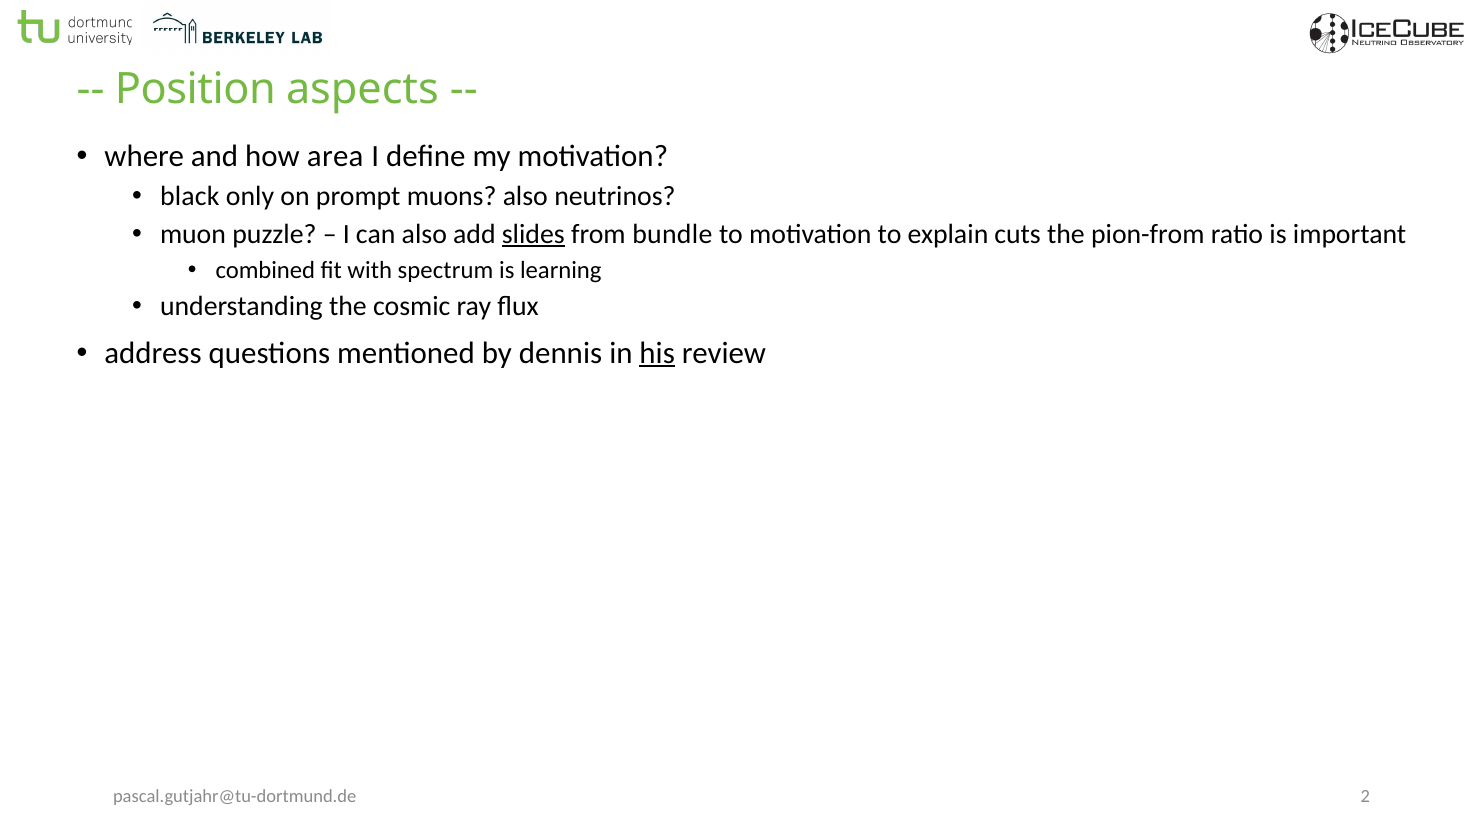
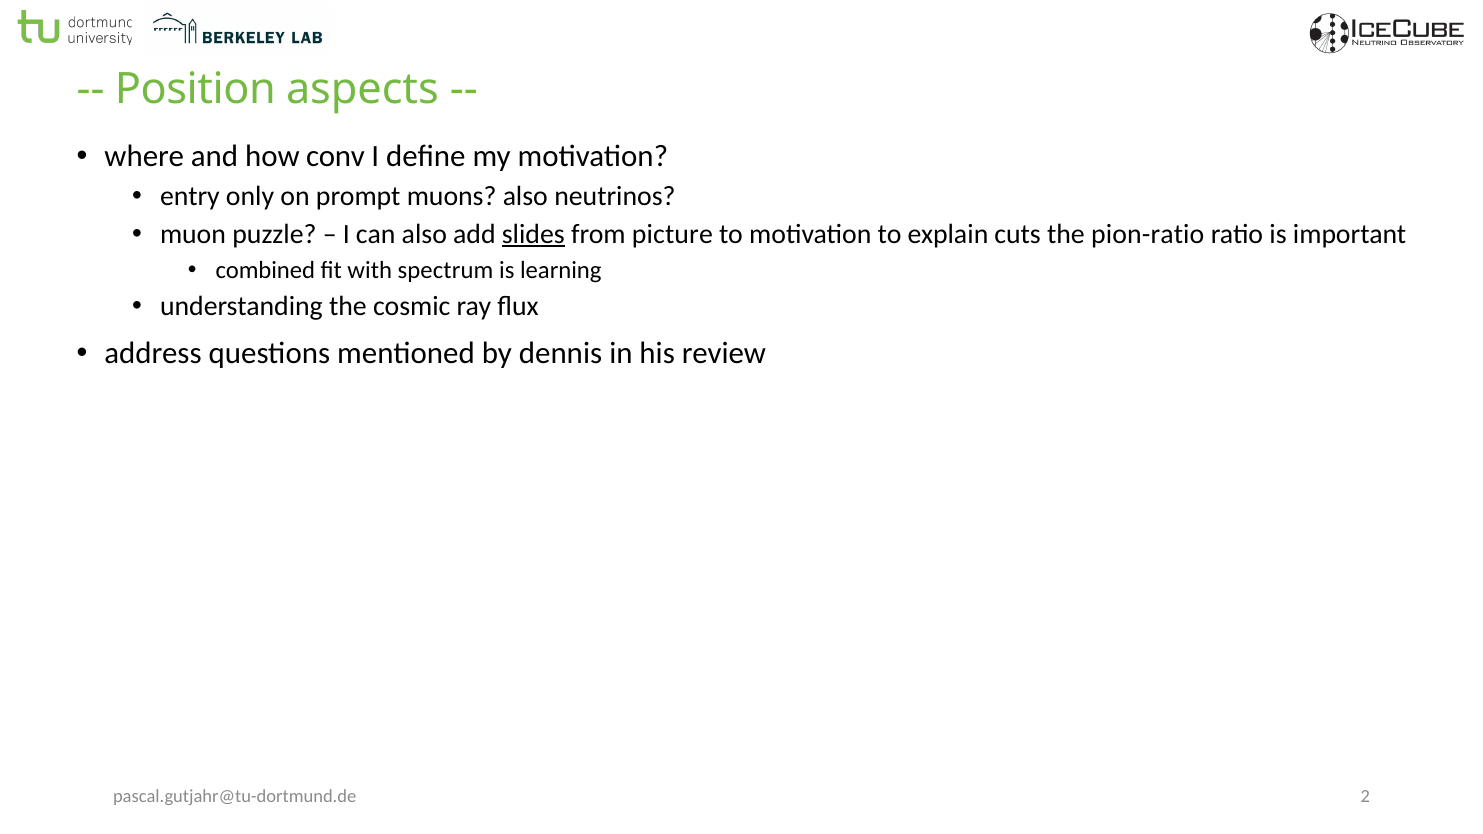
area: area -> conv (336, 157)
black: black -> entry (190, 196)
bundle: bundle -> picture (672, 234)
pion-from: pion-from -> pion-ratio (1148, 234)
his underline: present -> none (657, 353)
